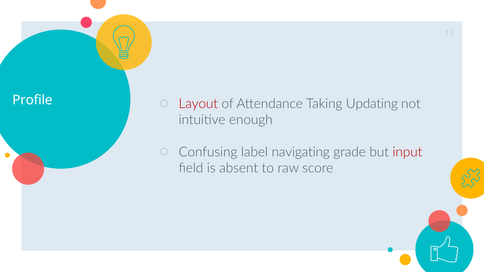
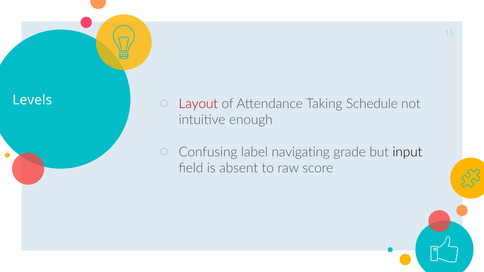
Profile: Profile -> Levels (32, 100)
Updating: Updating -> Schedule (372, 104)
input colour: red -> black (407, 152)
